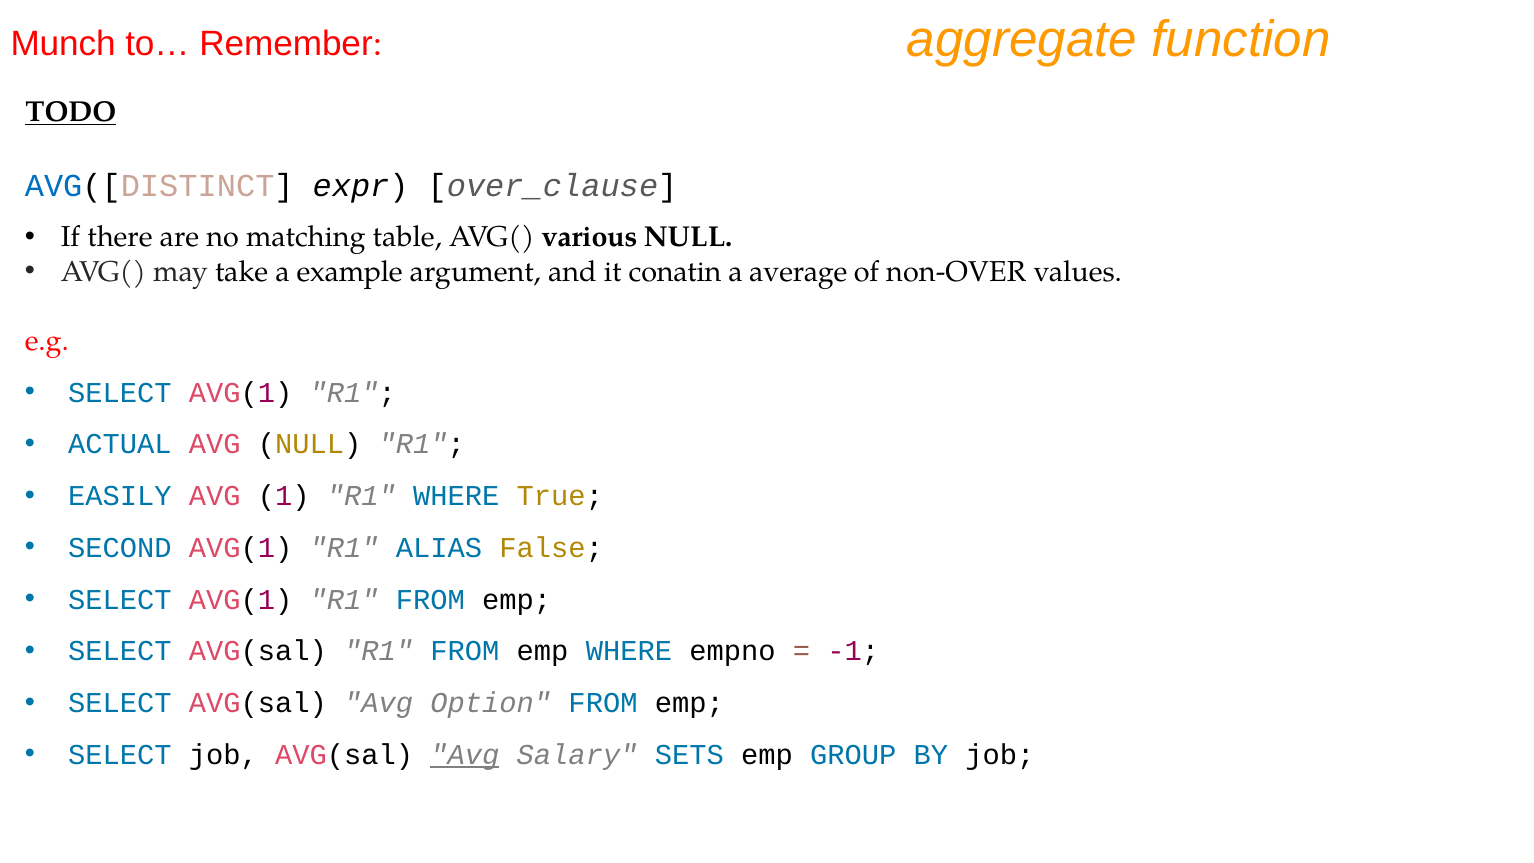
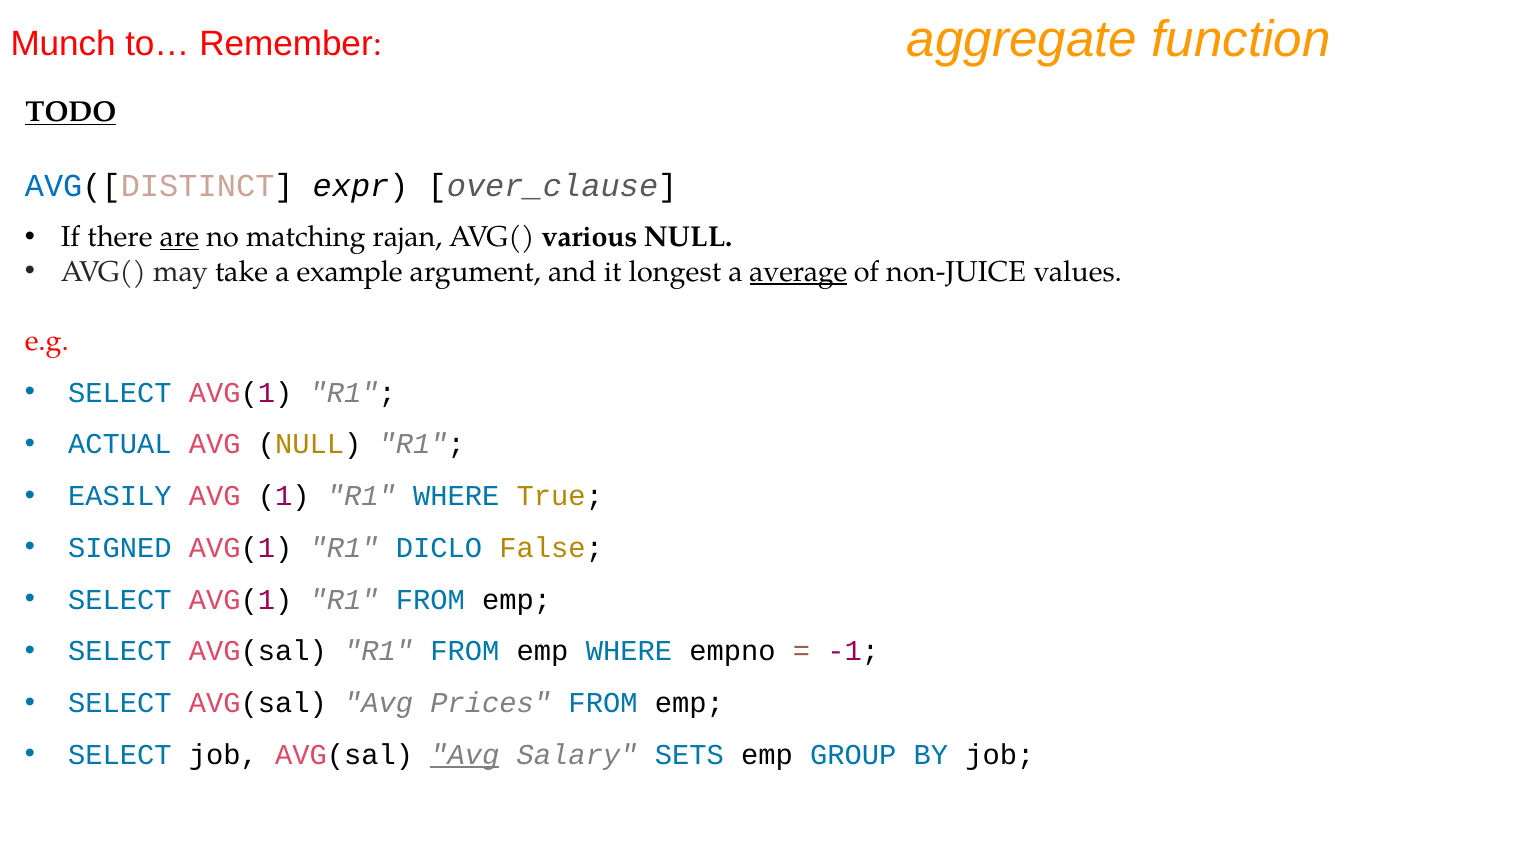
are underline: none -> present (179, 237)
table: table -> rajan (407, 237)
conatin: conatin -> longest (675, 272)
average underline: none -> present (798, 272)
non-OVER: non-OVER -> non-JUICE (956, 272)
SECOND: SECOND -> SIGNED (120, 548)
ALIAS: ALIAS -> DICLO (439, 548)
Option: Option -> Prices (491, 703)
